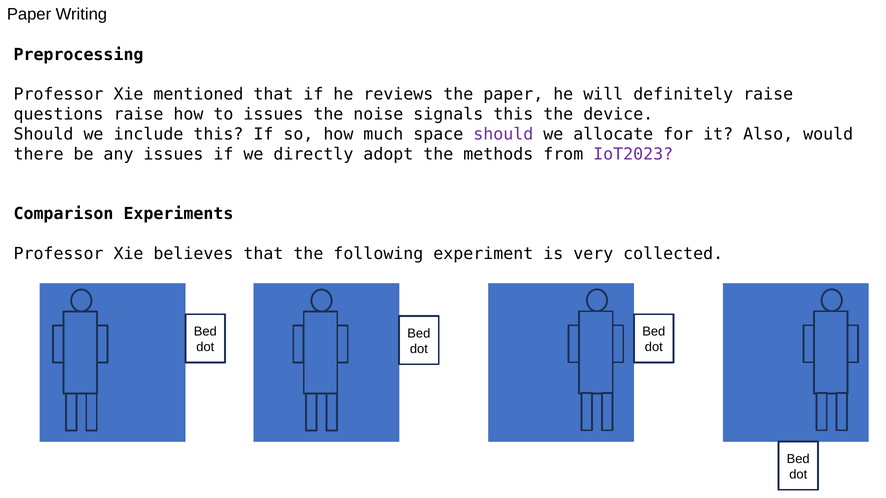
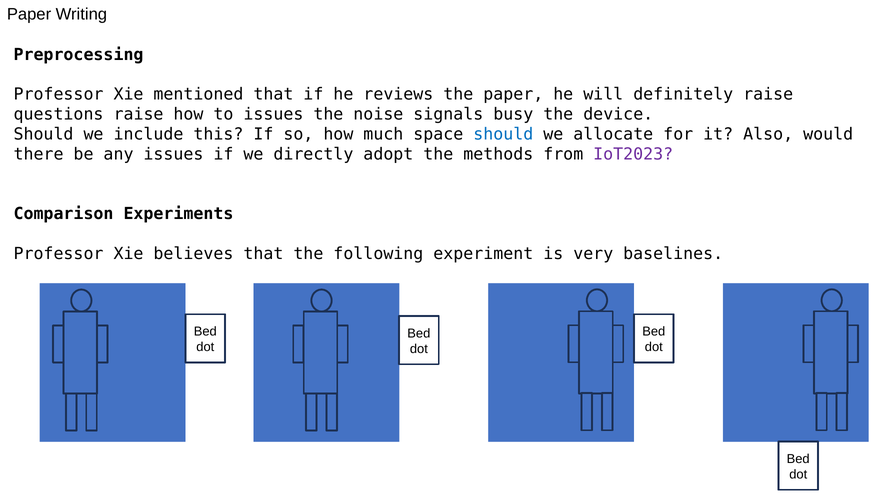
signals this: this -> busy (513, 114)
should colour: purple -> blue (503, 134)
collected: collected -> baselines (673, 254)
